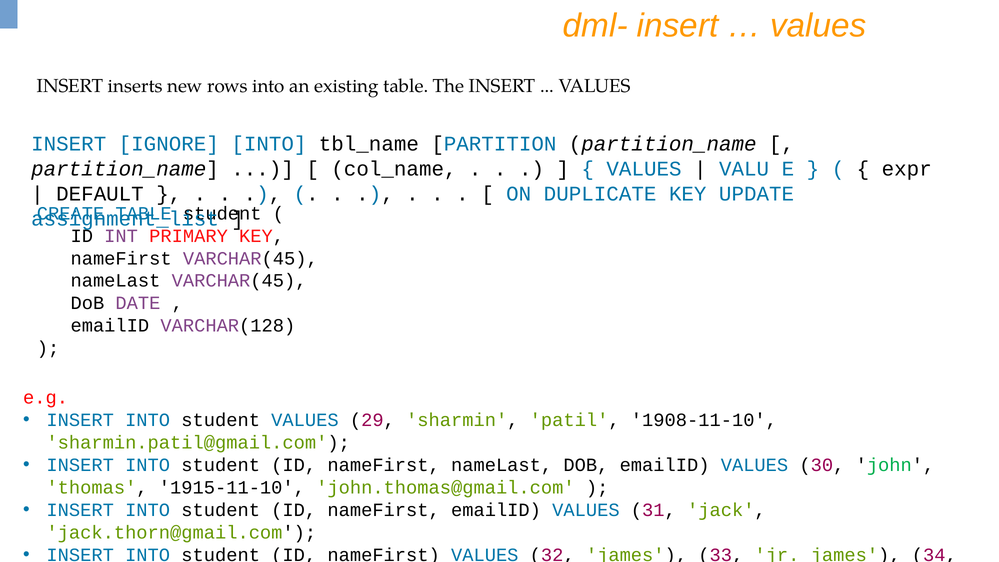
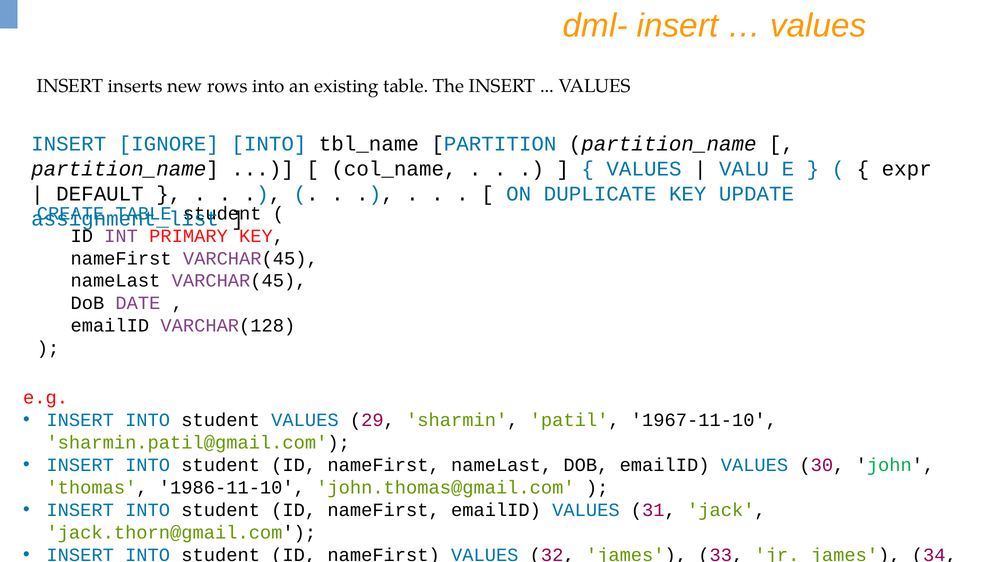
1908-11-10: 1908-11-10 -> 1967-11-10 (704, 420)
1915-11-10: 1915-11-10 -> 1986-11-10 (232, 487)
